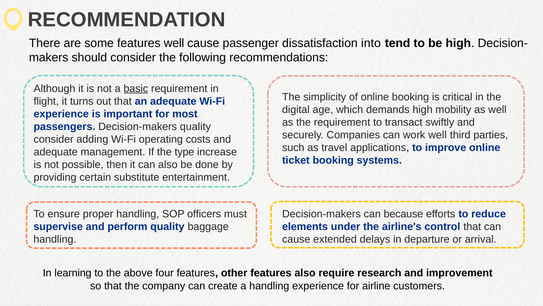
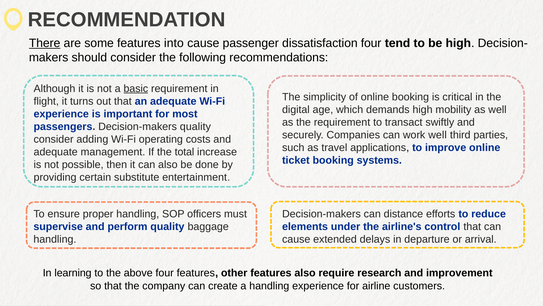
There underline: none -> present (45, 43)
features well: well -> into (174, 43)
dissatisfaction into: into -> four (371, 43)
type: type -> total (184, 152)
because: because -> distance (403, 214)
